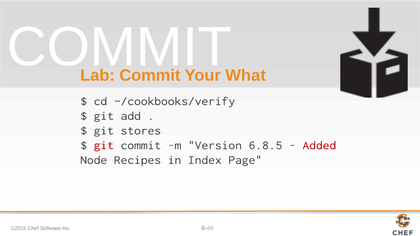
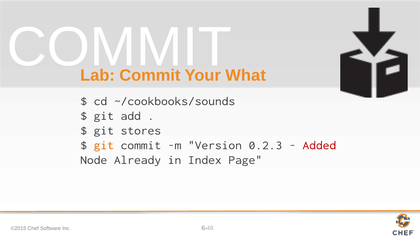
~/cookbooks/verify: ~/cookbooks/verify -> ~/cookbooks/sounds (175, 101)
git colour: red -> orange (104, 145)
6.8.5: 6.8.5 -> 0.2.3 (265, 145)
Recipes: Recipes -> Already (137, 160)
